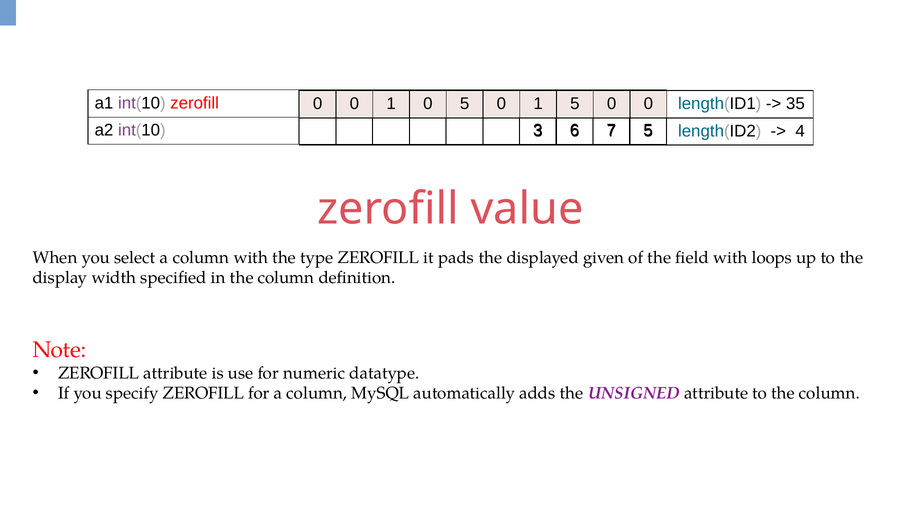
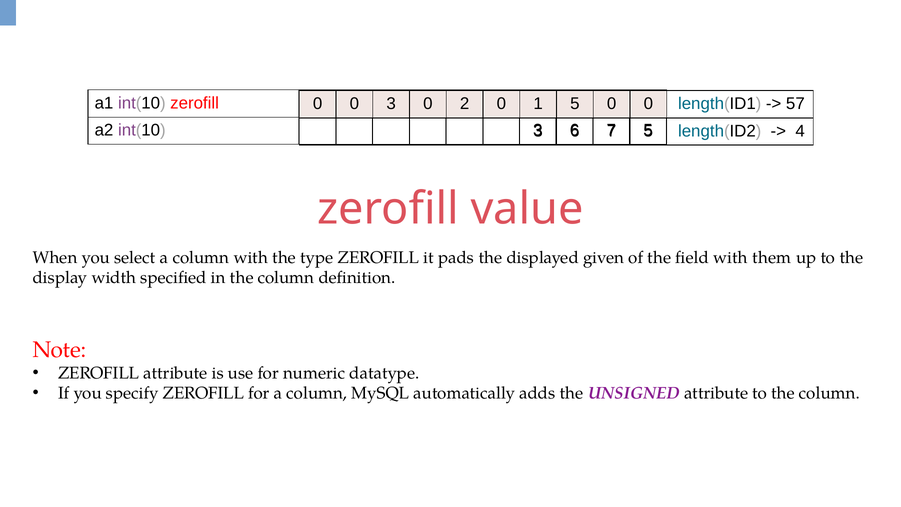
0 0 1: 1 -> 3 (391, 104)
0 5: 5 -> 2 (465, 104)
35: 35 -> 57 (795, 104)
loops: loops -> them (772, 257)
